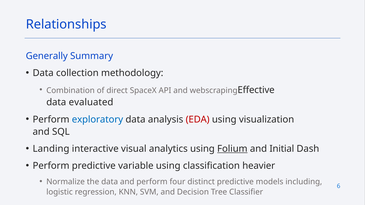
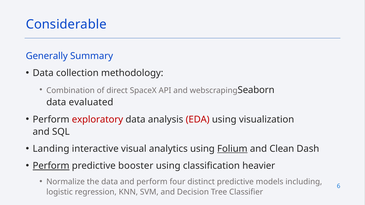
Relationships: Relationships -> Considerable (66, 24)
Effective: Effective -> Seaborn (256, 90)
exploratory colour: blue -> red (97, 120)
Initial: Initial -> Clean (282, 149)
Perform underline: none -> present (51, 166)
variable: variable -> booster (136, 166)
